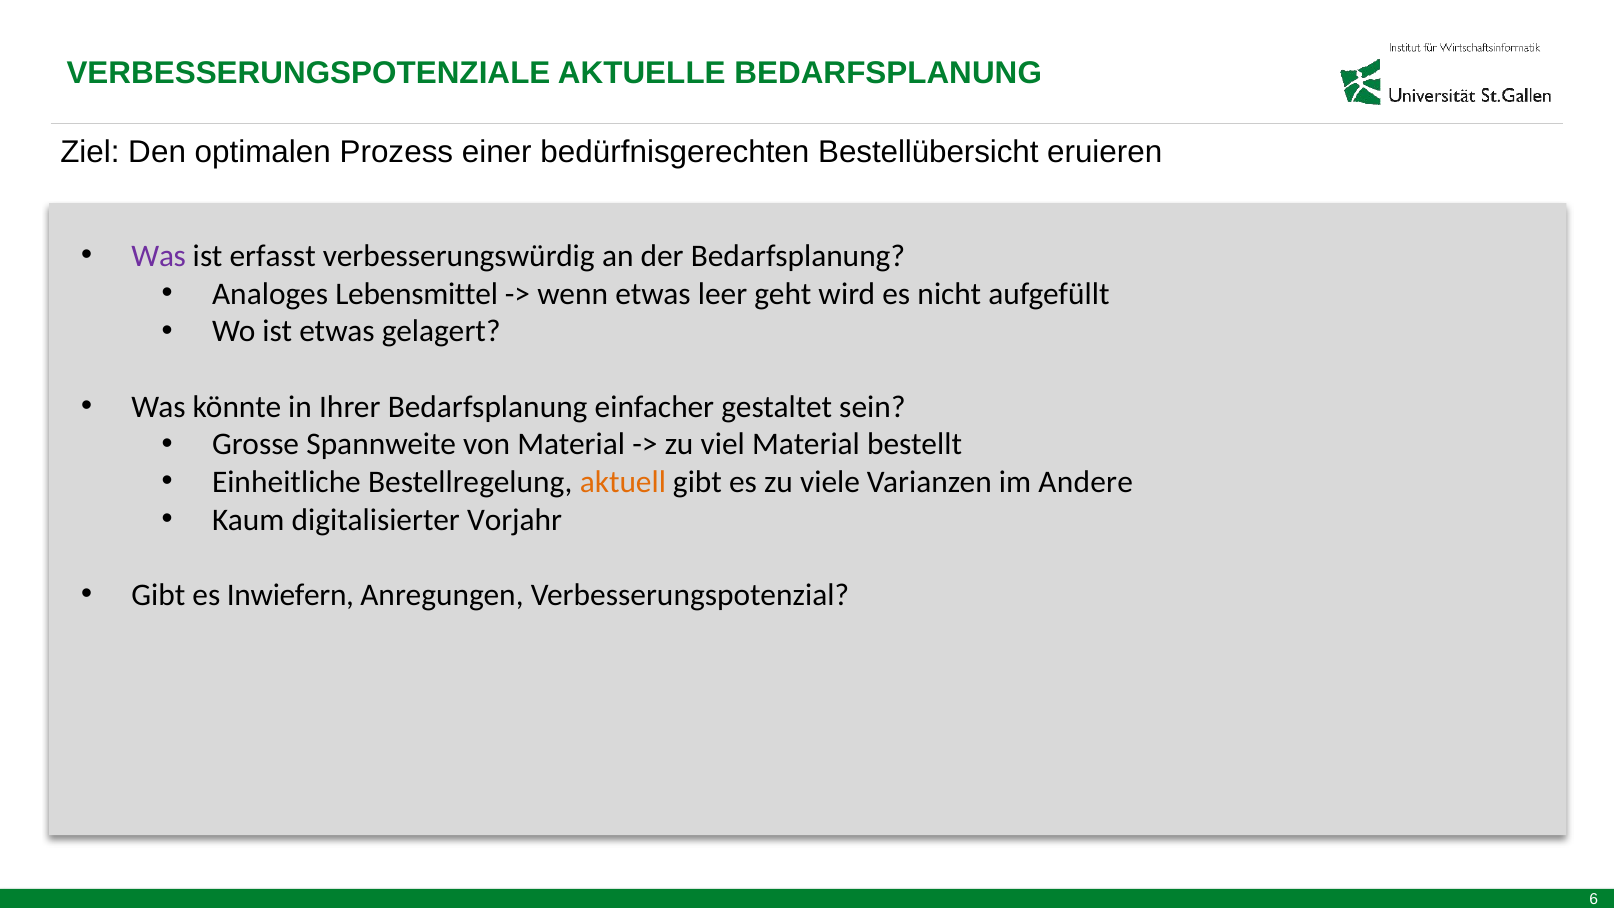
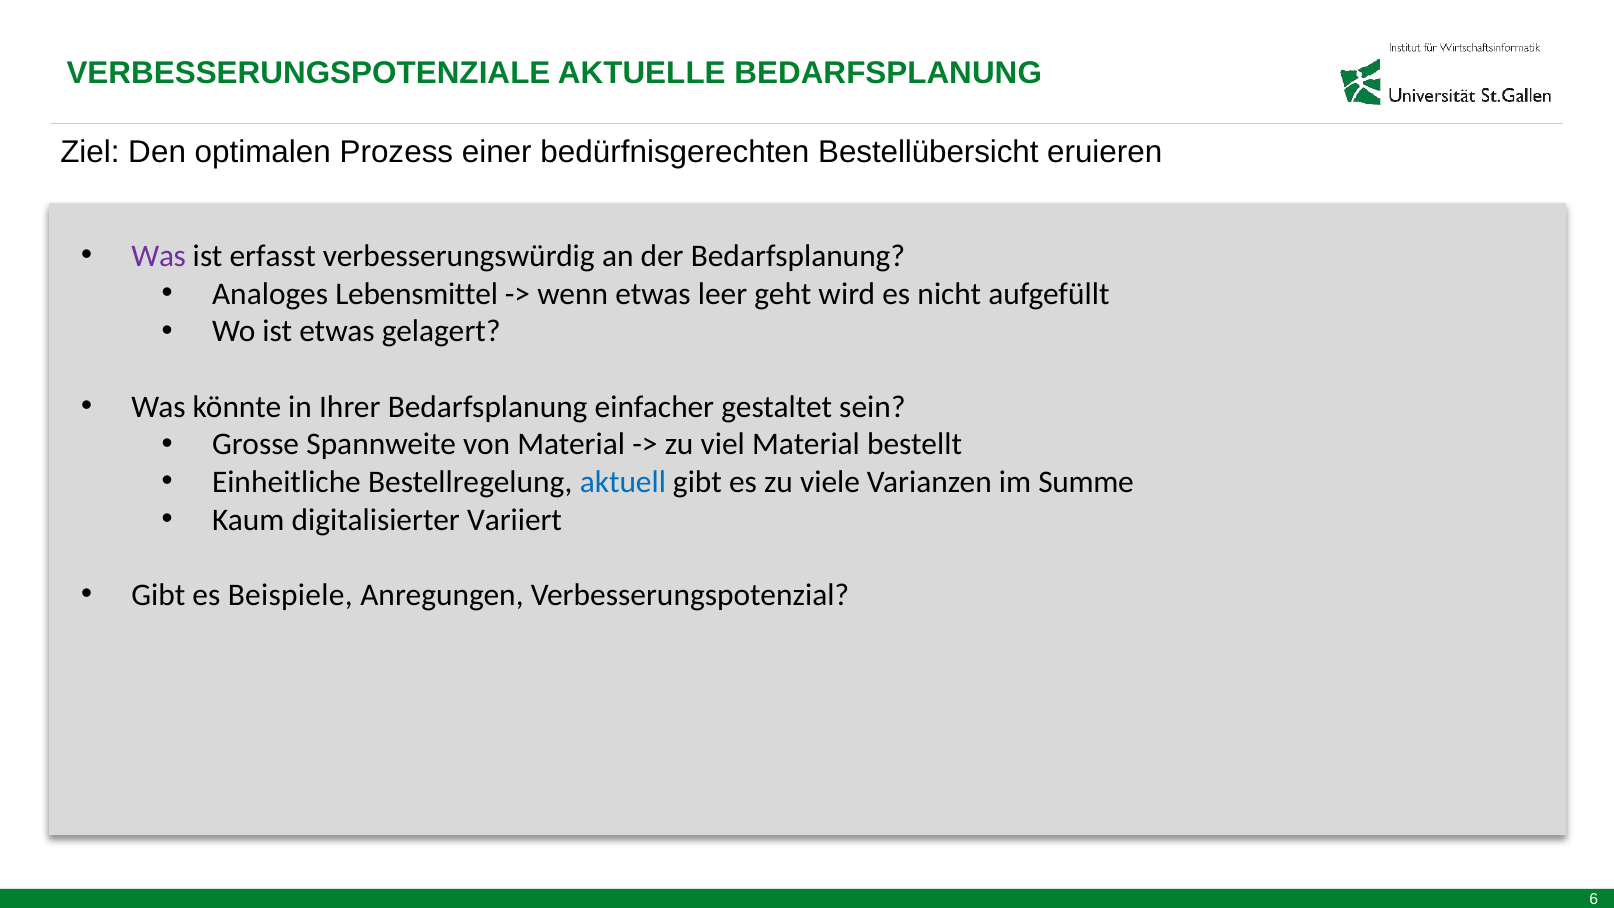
aktuell colour: orange -> blue (623, 482)
Andere: Andere -> Summe (1086, 482)
Vorjahr: Vorjahr -> Variiert (515, 520)
Inwiefern: Inwiefern -> Beispiele (290, 595)
